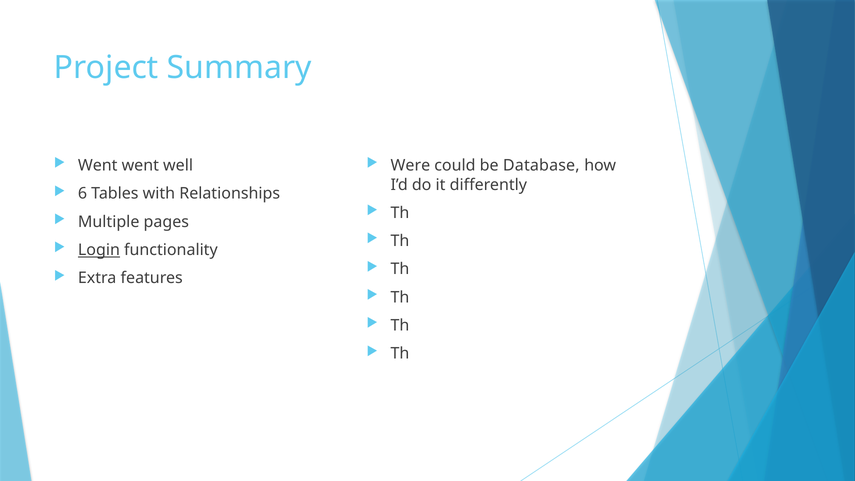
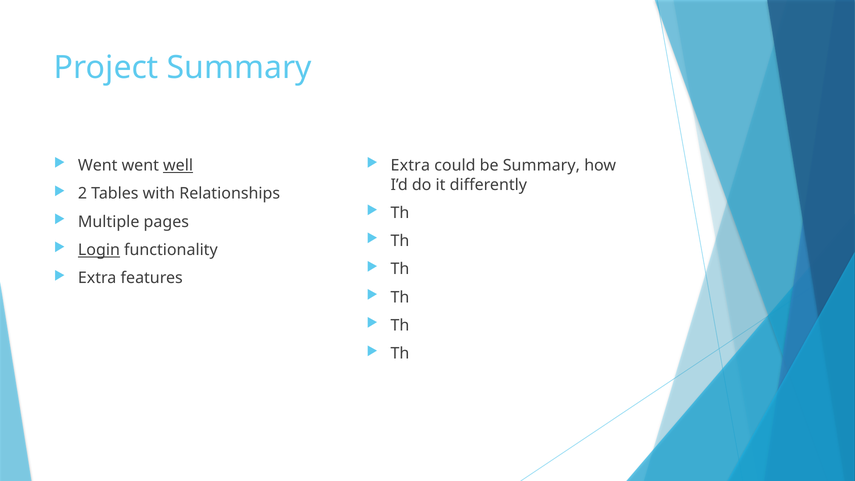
well underline: none -> present (178, 165)
Were: Were -> Extra (410, 165)
be Database: Database -> Summary (541, 165)
6: 6 -> 2 (83, 194)
